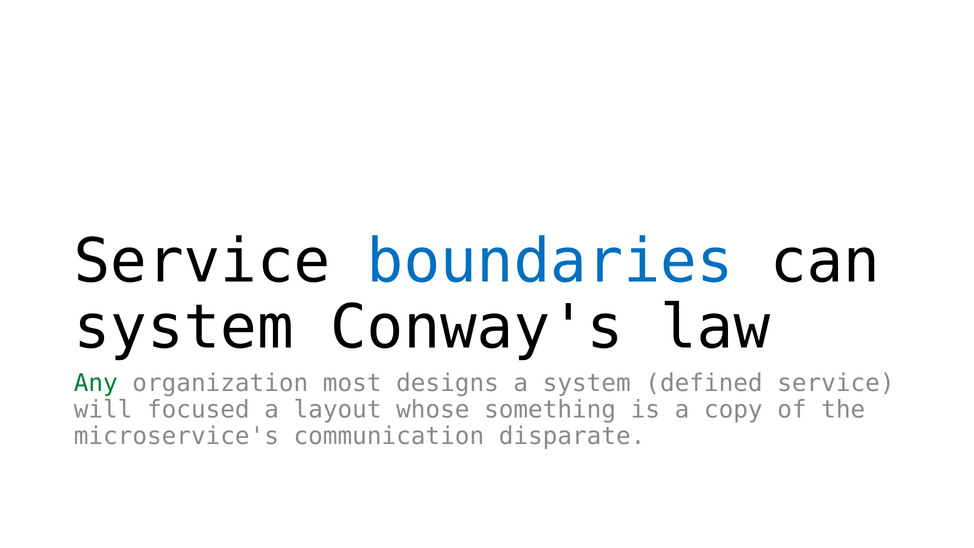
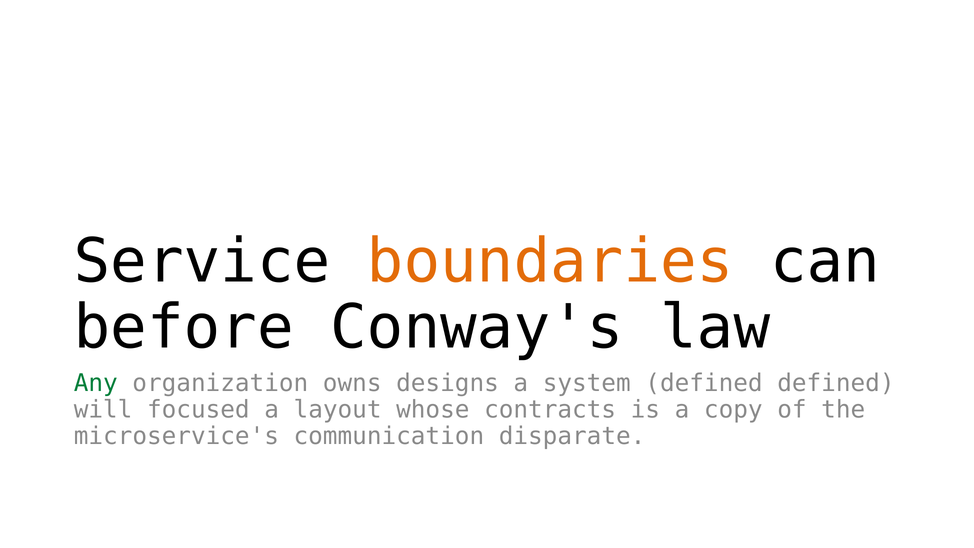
boundaries colour: blue -> orange (550, 262)
system: system -> before (184, 328)
most: most -> owns (352, 383)
defined service: service -> defined (836, 383)
something: something -> contracts (550, 410)
